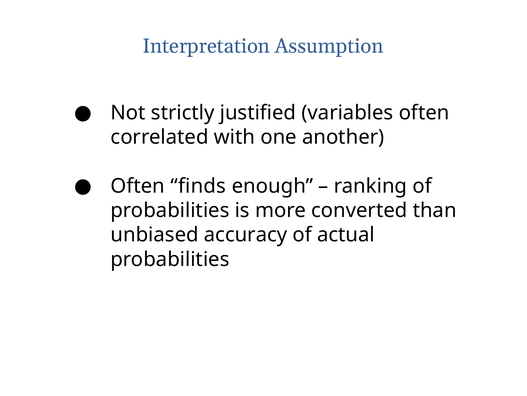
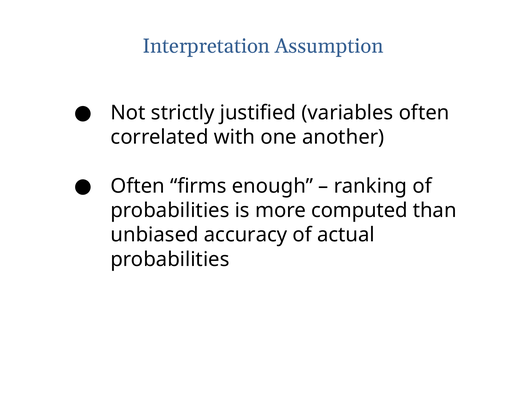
finds: finds -> firms (198, 186)
converted: converted -> computed (359, 210)
